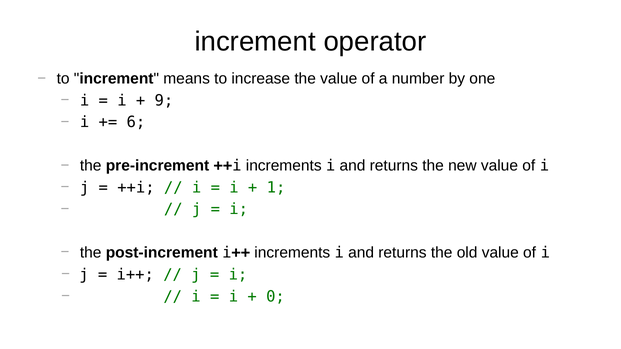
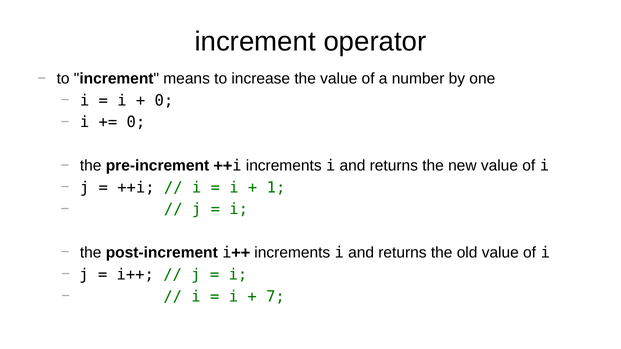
9: 9 -> 0 (164, 101)
6: 6 -> 0 (136, 122)
0: 0 -> 7 (275, 297)
